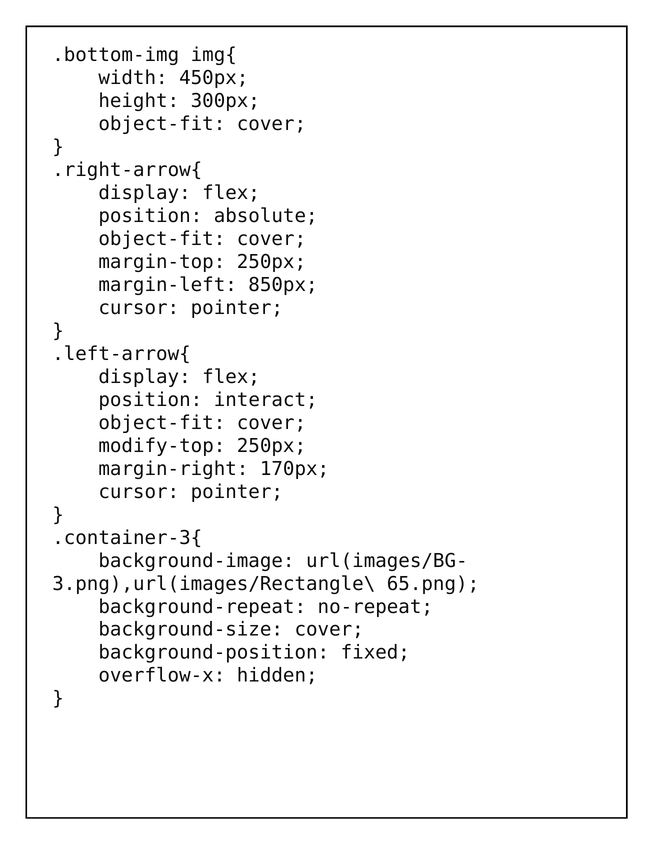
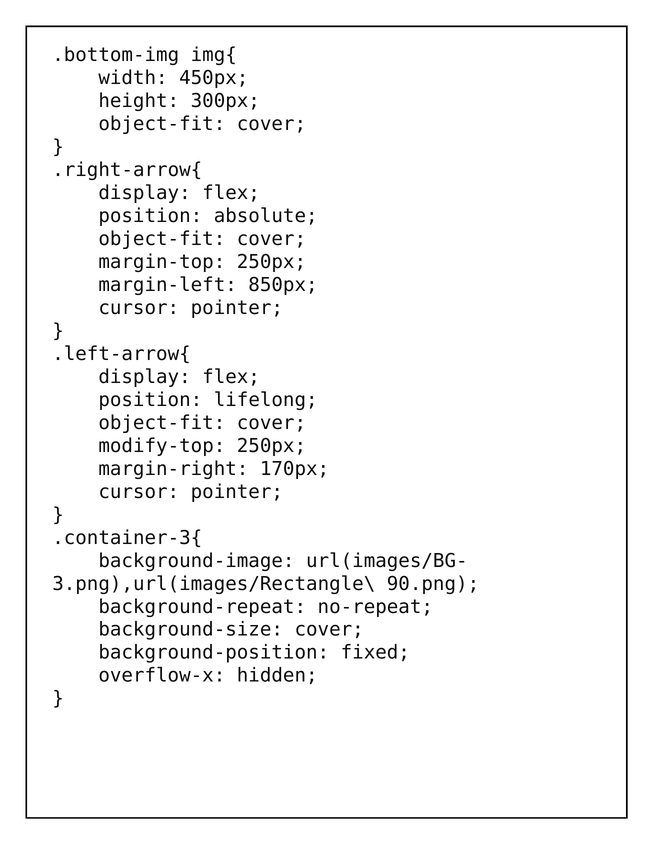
interact: interact -> lifelong (266, 400)
65.png: 65.png -> 90.png (433, 584)
